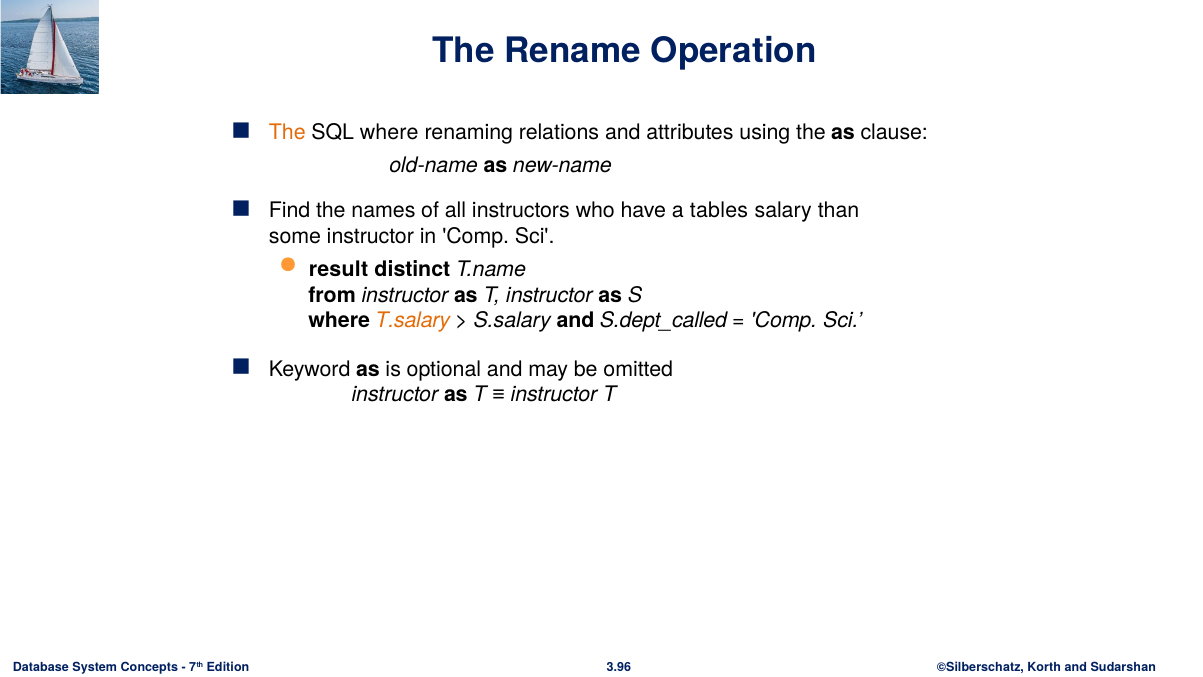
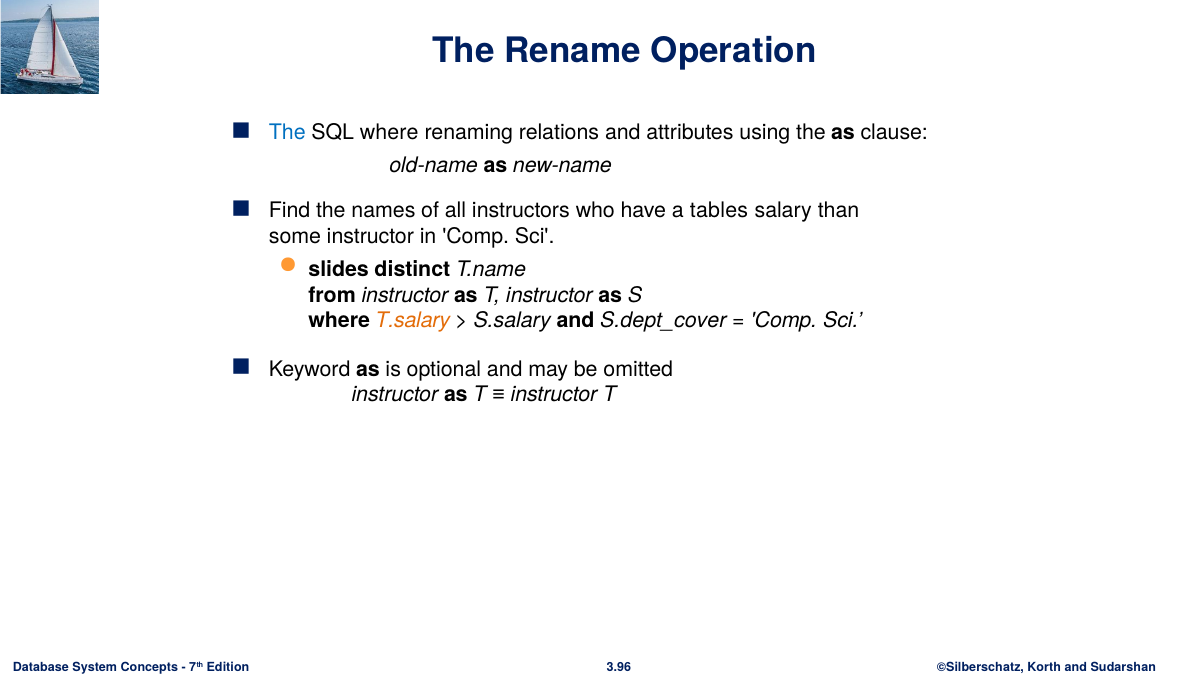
The colour: orange -> blue (287, 133)
result: result -> slides (339, 269)
S.dept_called: S.dept_called -> S.dept_cover (663, 320)
